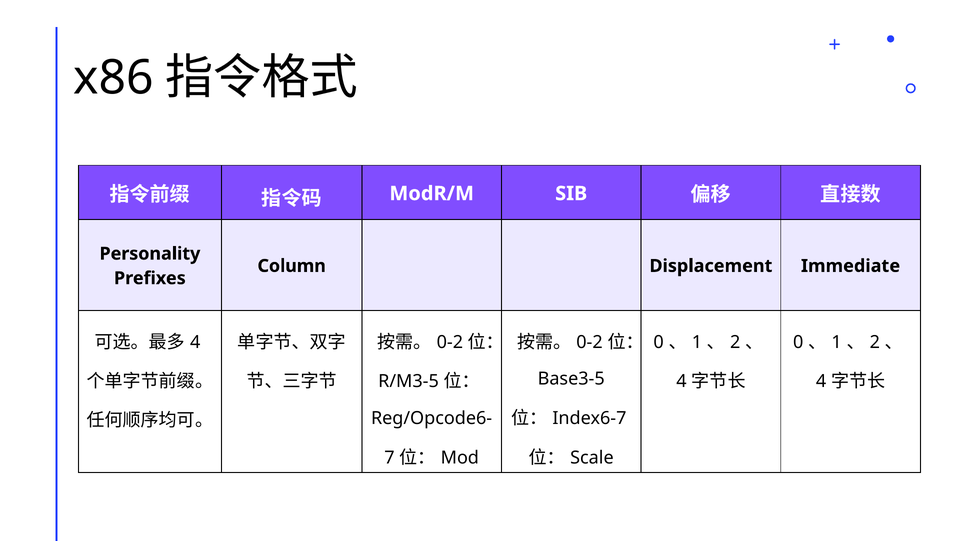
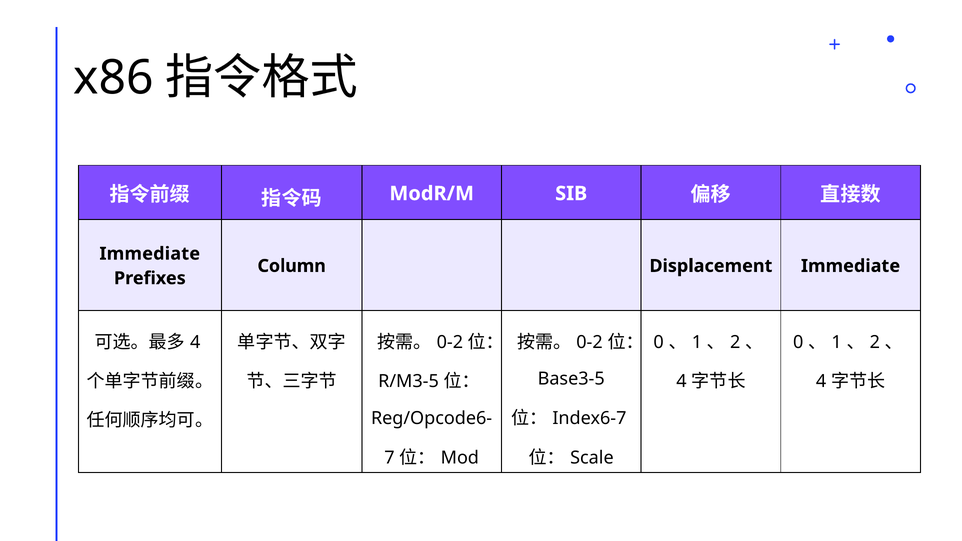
Personality: Personality -> Immediate (150, 254)
